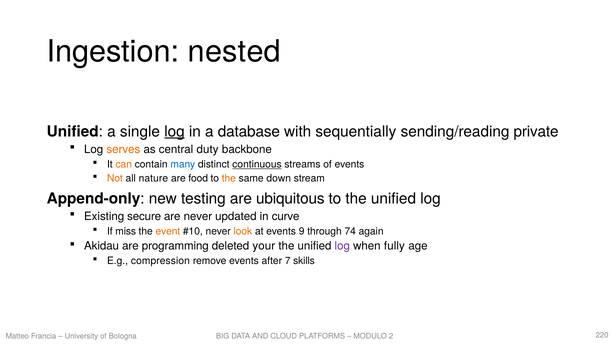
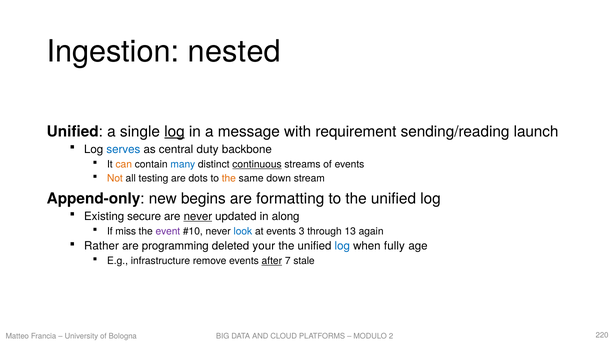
database: database -> message (249, 132)
sequentially: sequentially -> requirement (356, 132)
private: private -> launch (536, 132)
serves colour: orange -> blue (123, 149)
nature: nature -> testing (153, 178)
food: food -> dots (198, 178)
testing: testing -> begins (203, 198)
ubiquitous: ubiquitous -> formatting (290, 198)
never underline: none -> present (198, 216)
curve: curve -> along (286, 216)
event colour: orange -> purple (168, 231)
look colour: orange -> blue (243, 231)
9: 9 -> 3 (302, 231)
74: 74 -> 13 (350, 231)
Akidau: Akidau -> Rather (101, 246)
log colour: purple -> blue (342, 246)
compression: compression -> infrastructure (160, 261)
after underline: none -> present (272, 261)
skills: skills -> stale (304, 261)
